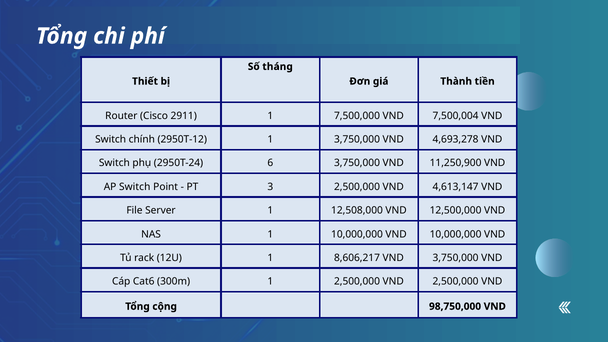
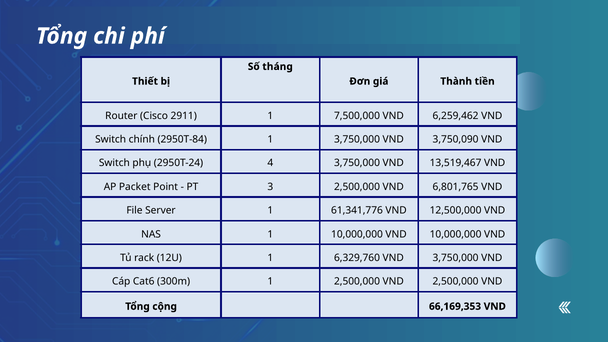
7,500,004: 7,500,004 -> 6,259,462 (456, 116)
2950T-12: 2950T-12 -> 2950T-84 (182, 139)
4,693,278: 4,693,278 -> 3,750,090 (456, 139)
6: 6 -> 4 (270, 163)
11,250,900: 11,250,900 -> 13,519,467 (456, 163)
AP Switch: Switch -> Packet (135, 187)
4,613,147: 4,613,147 -> 6,801,765 (456, 187)
12,508,000: 12,508,000 -> 61,341,776 (357, 210)
8,606,217: 8,606,217 -> 6,329,760 (357, 258)
98,750,000: 98,750,000 -> 66,169,353 (455, 306)
